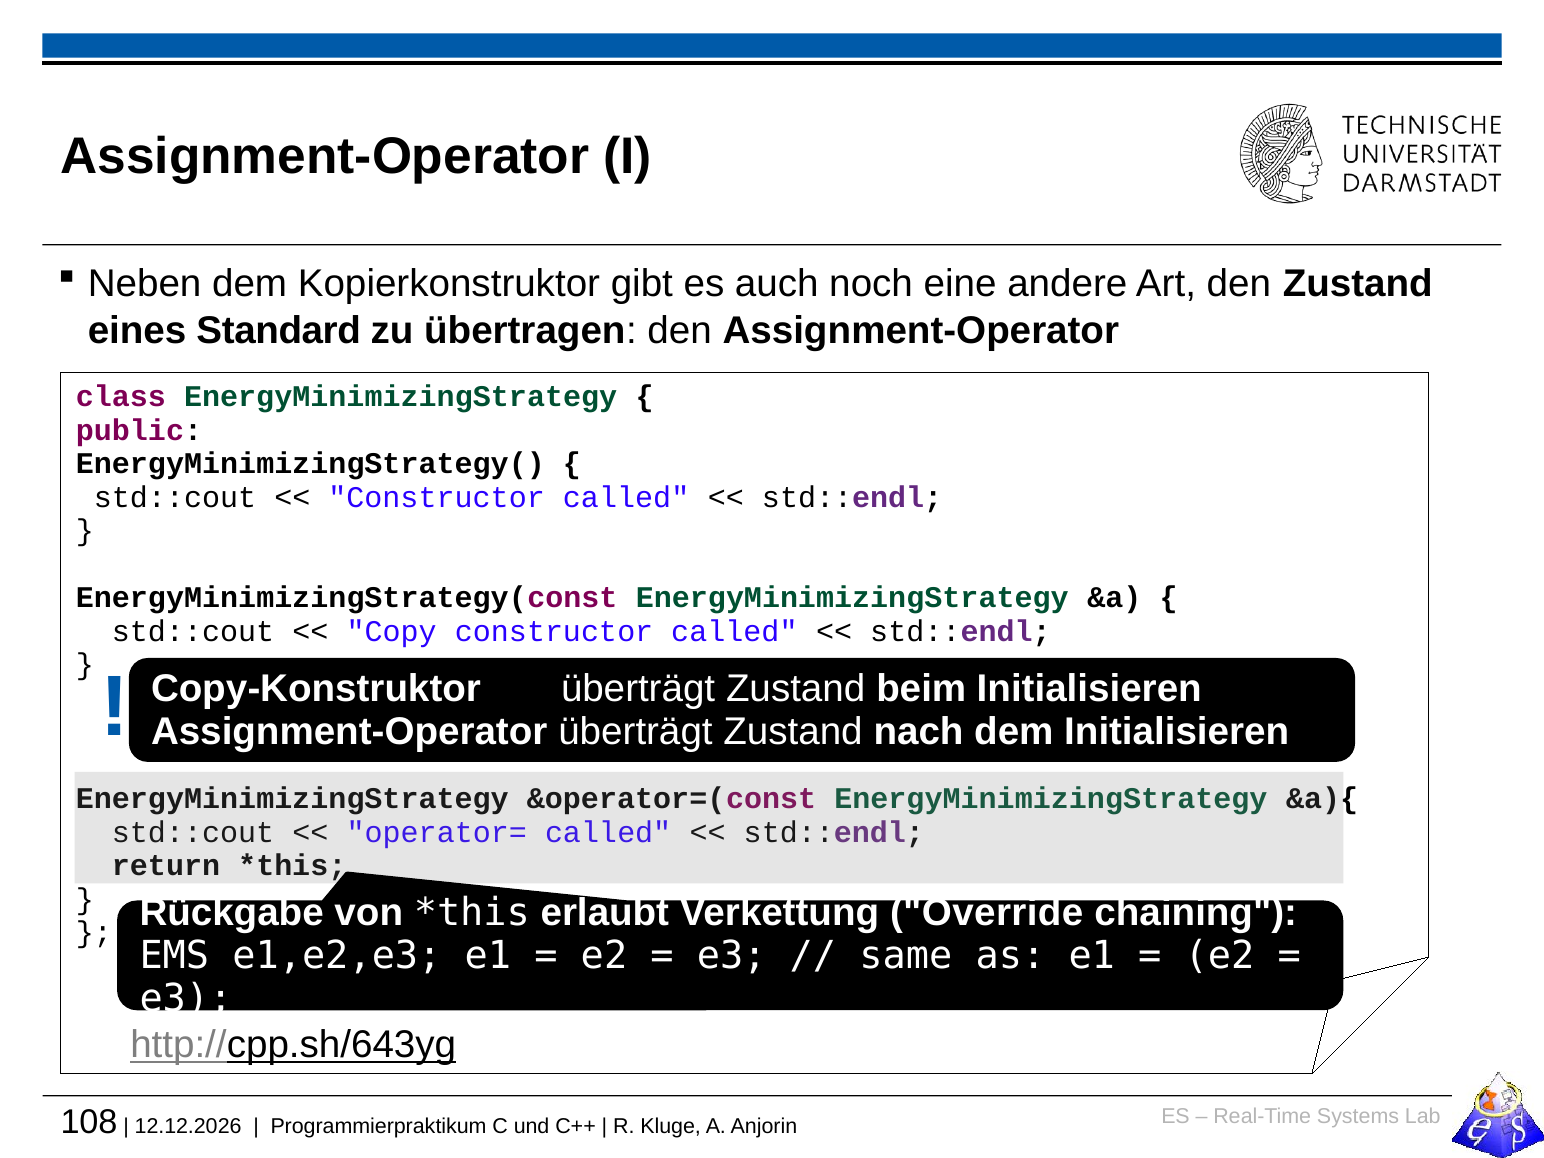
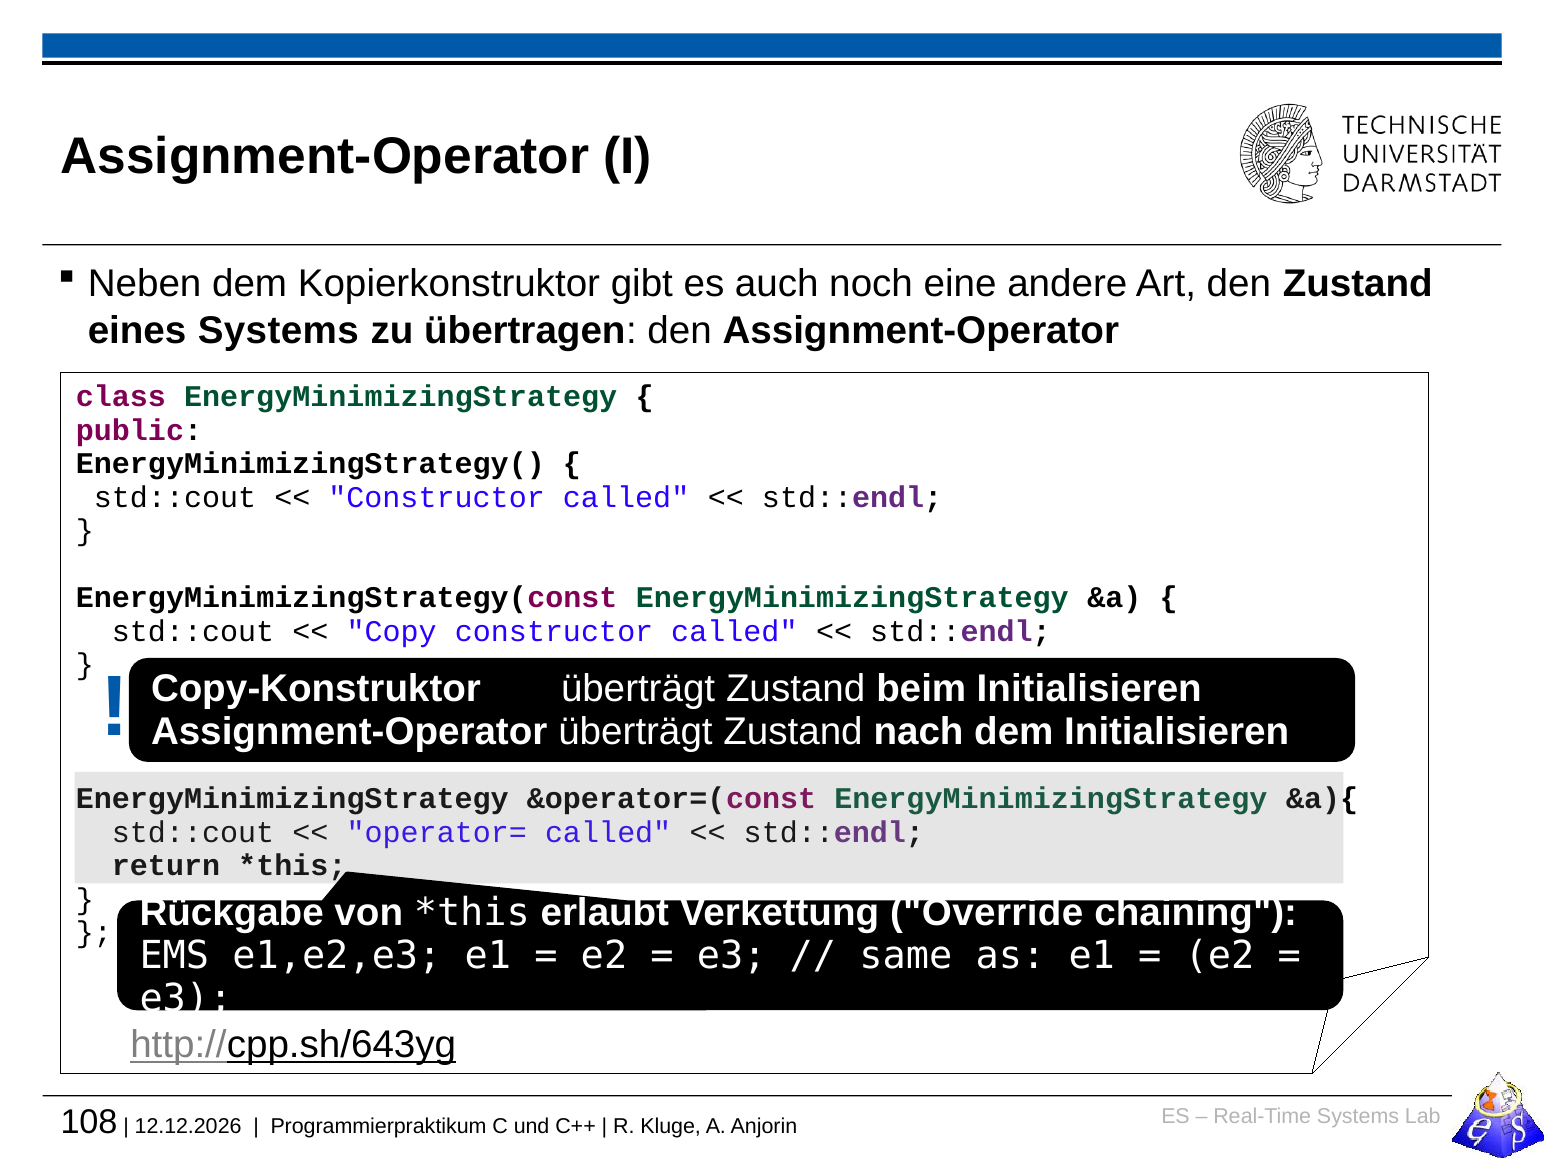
eines Standard: Standard -> Systems (278, 331)
